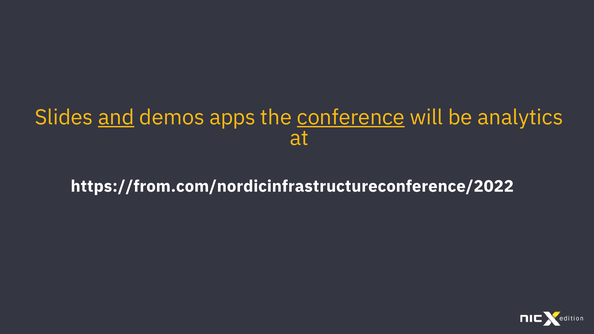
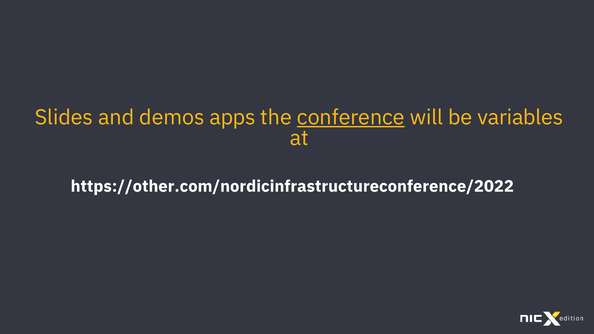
and underline: present -> none (116, 117)
analytics: analytics -> variables (520, 117)
https://from.com/nordicinfrastructureconference/2022: https://from.com/nordicinfrastructureconference/2022 -> https://other.com/nordicinfrastructureconference/2022 (292, 186)
